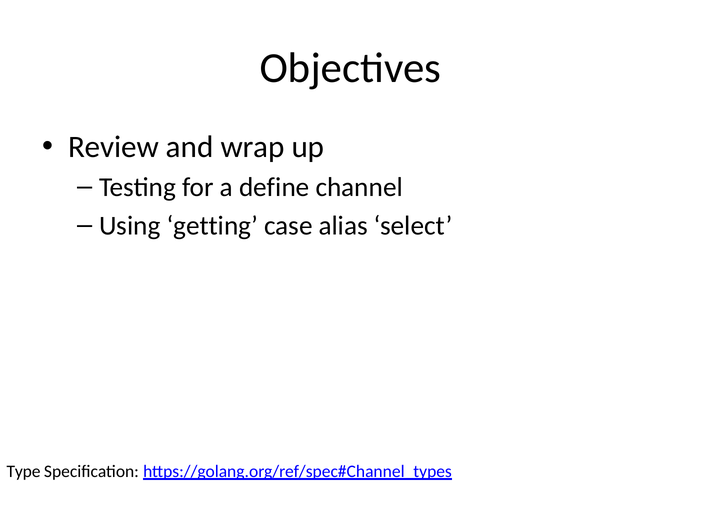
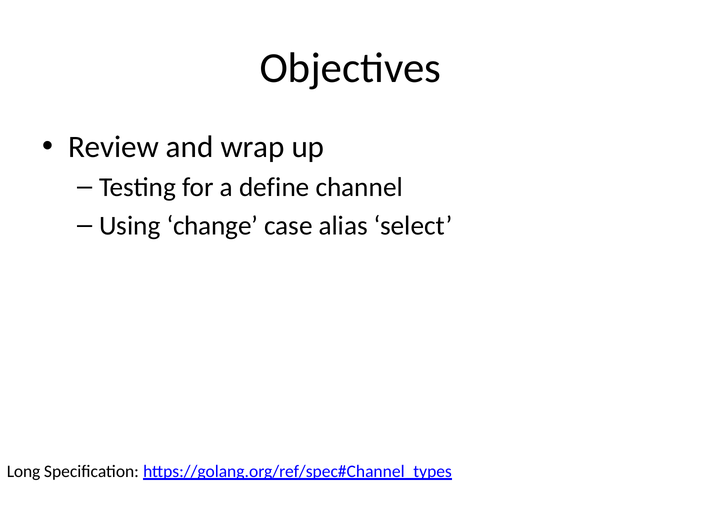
getting: getting -> change (212, 225)
Type: Type -> Long (24, 471)
